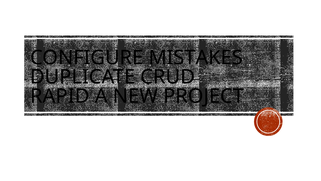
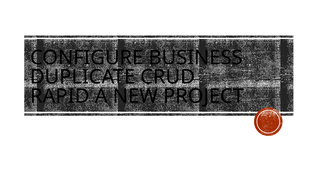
MISTAKES: MISTAKES -> BUSINESS (196, 58)
